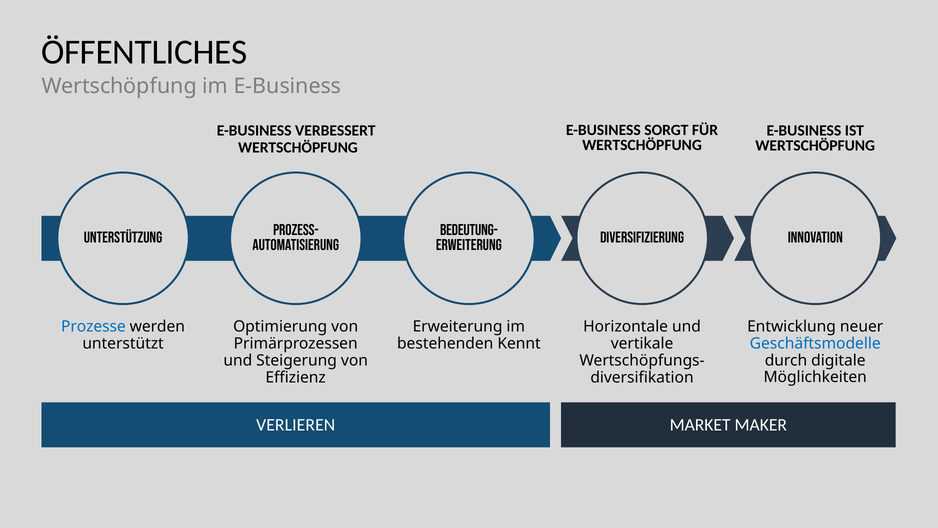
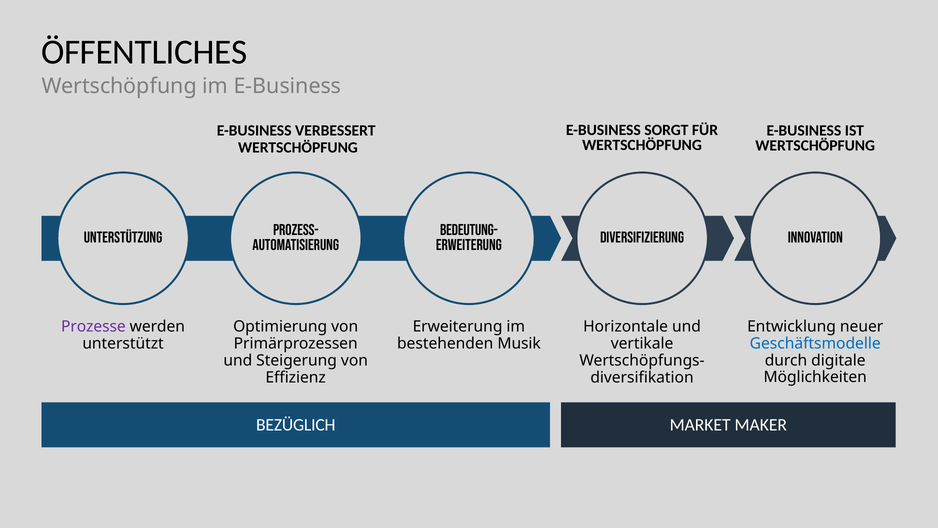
Prozesse colour: blue -> purple (93, 327)
Kennt: Kennt -> Musik (519, 343)
VERLIEREN: VERLIEREN -> BEZÜGLICH (296, 424)
